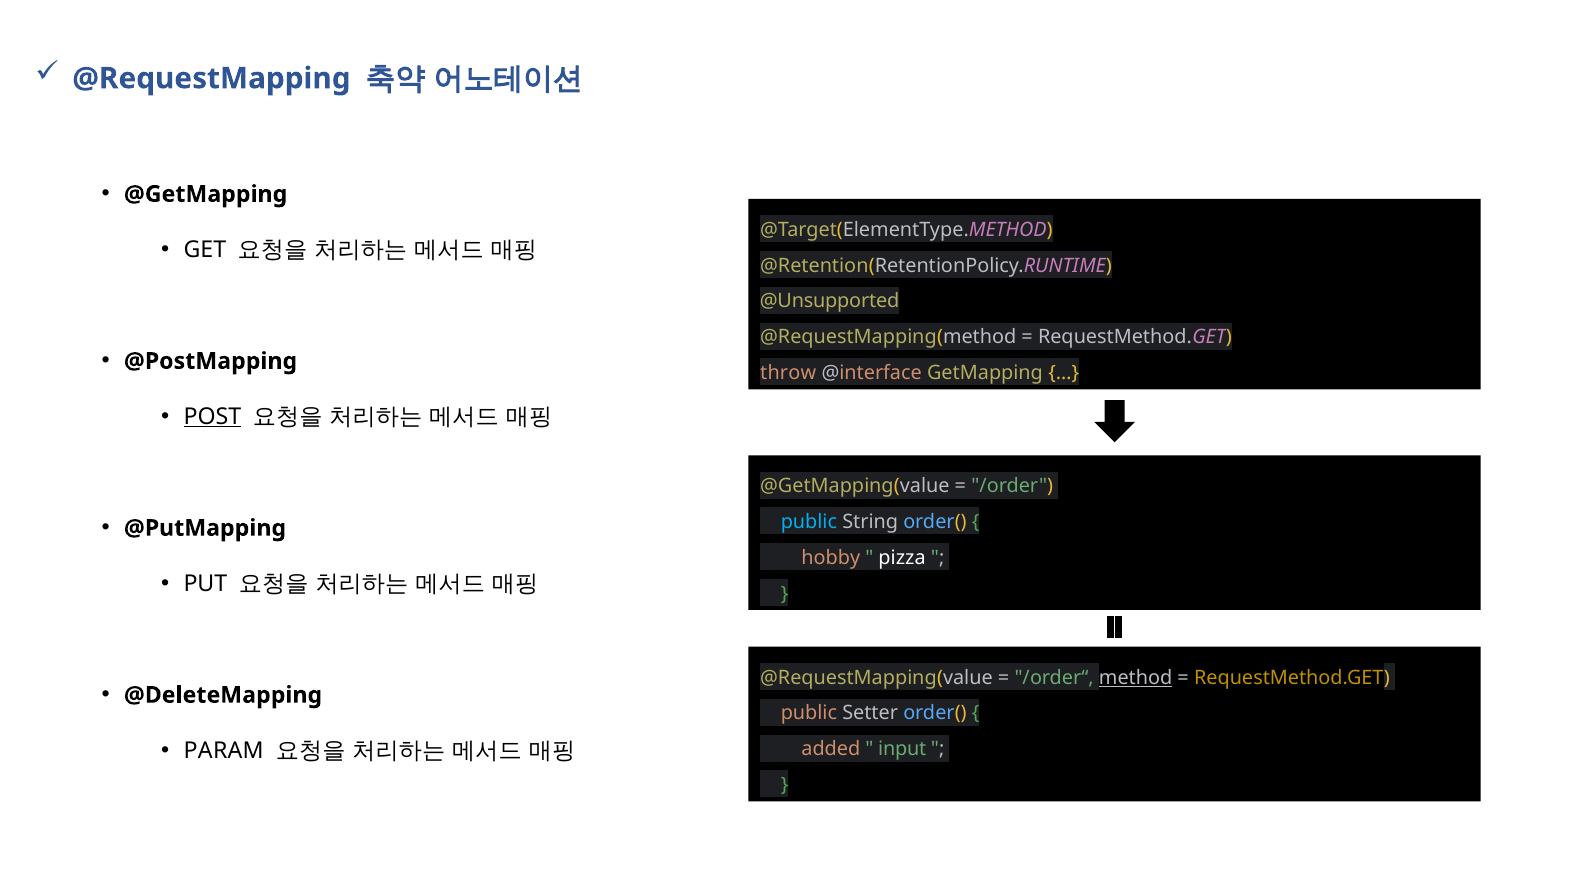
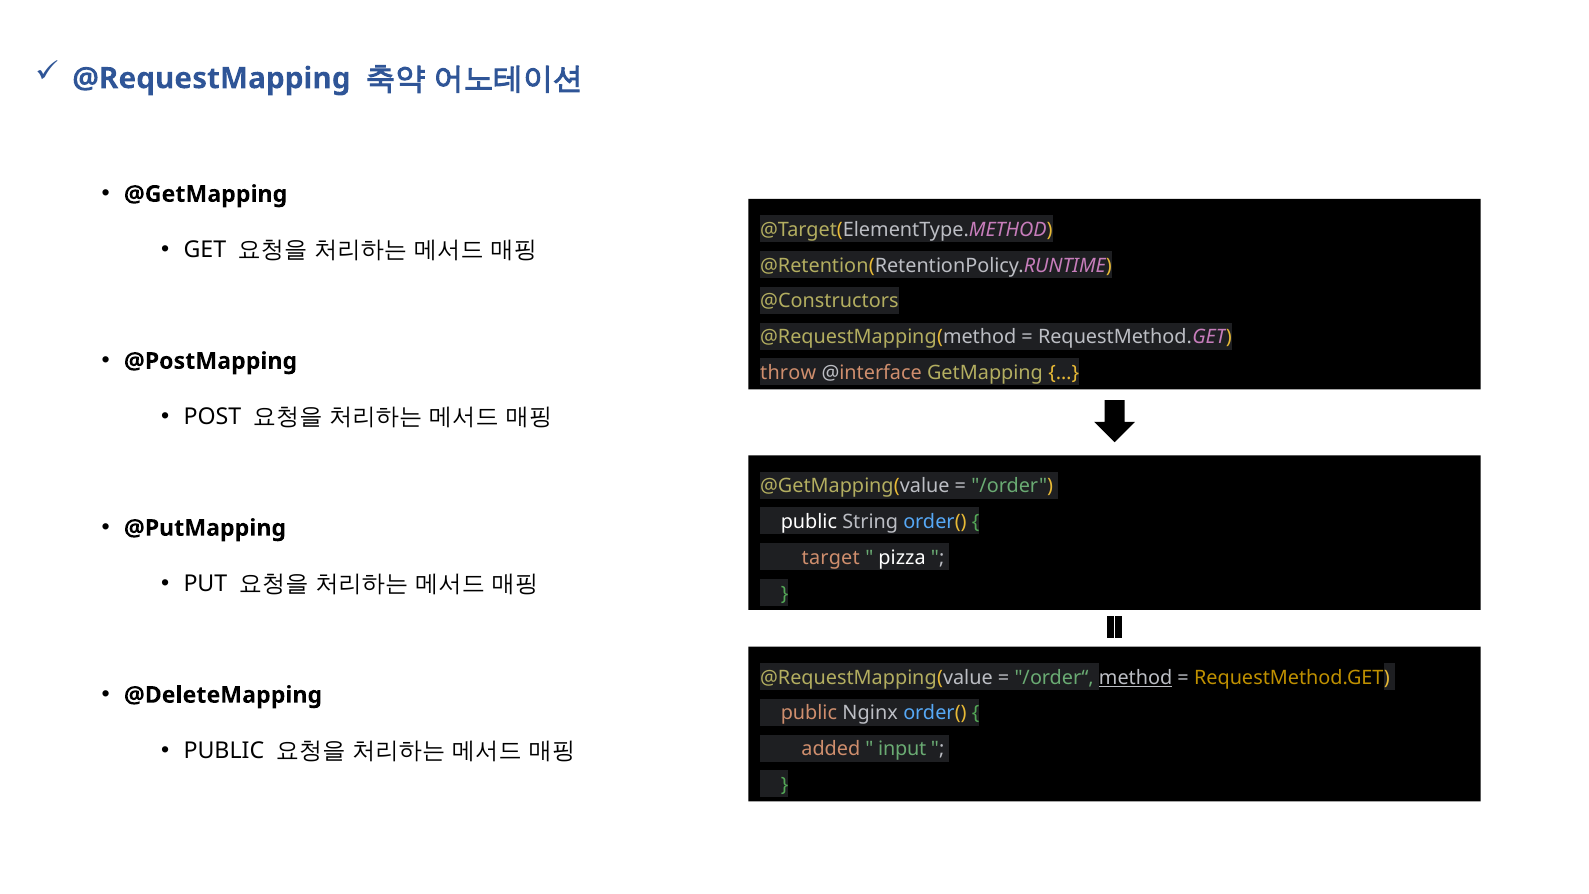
@Unsupported: @Unsupported -> @Constructors (829, 301)
POST underline: present -> none (212, 417)
public colour: light blue -> white (809, 522)
hobby: hobby -> target (831, 558)
Setter: Setter -> Nginx (870, 713)
PARAM: PARAM -> PUBLIC (224, 751)
